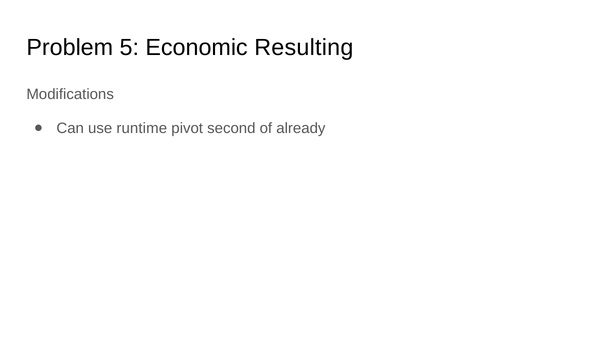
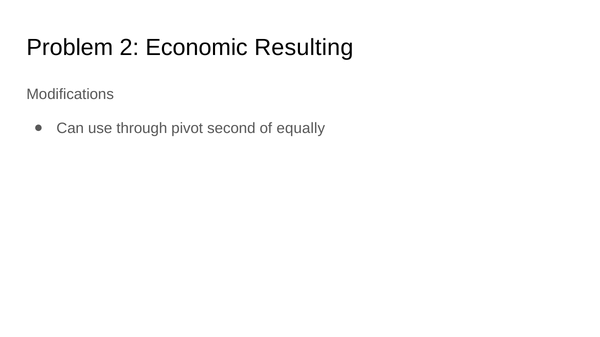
5: 5 -> 2 (129, 48)
runtime: runtime -> through (142, 128)
already: already -> equally (301, 128)
